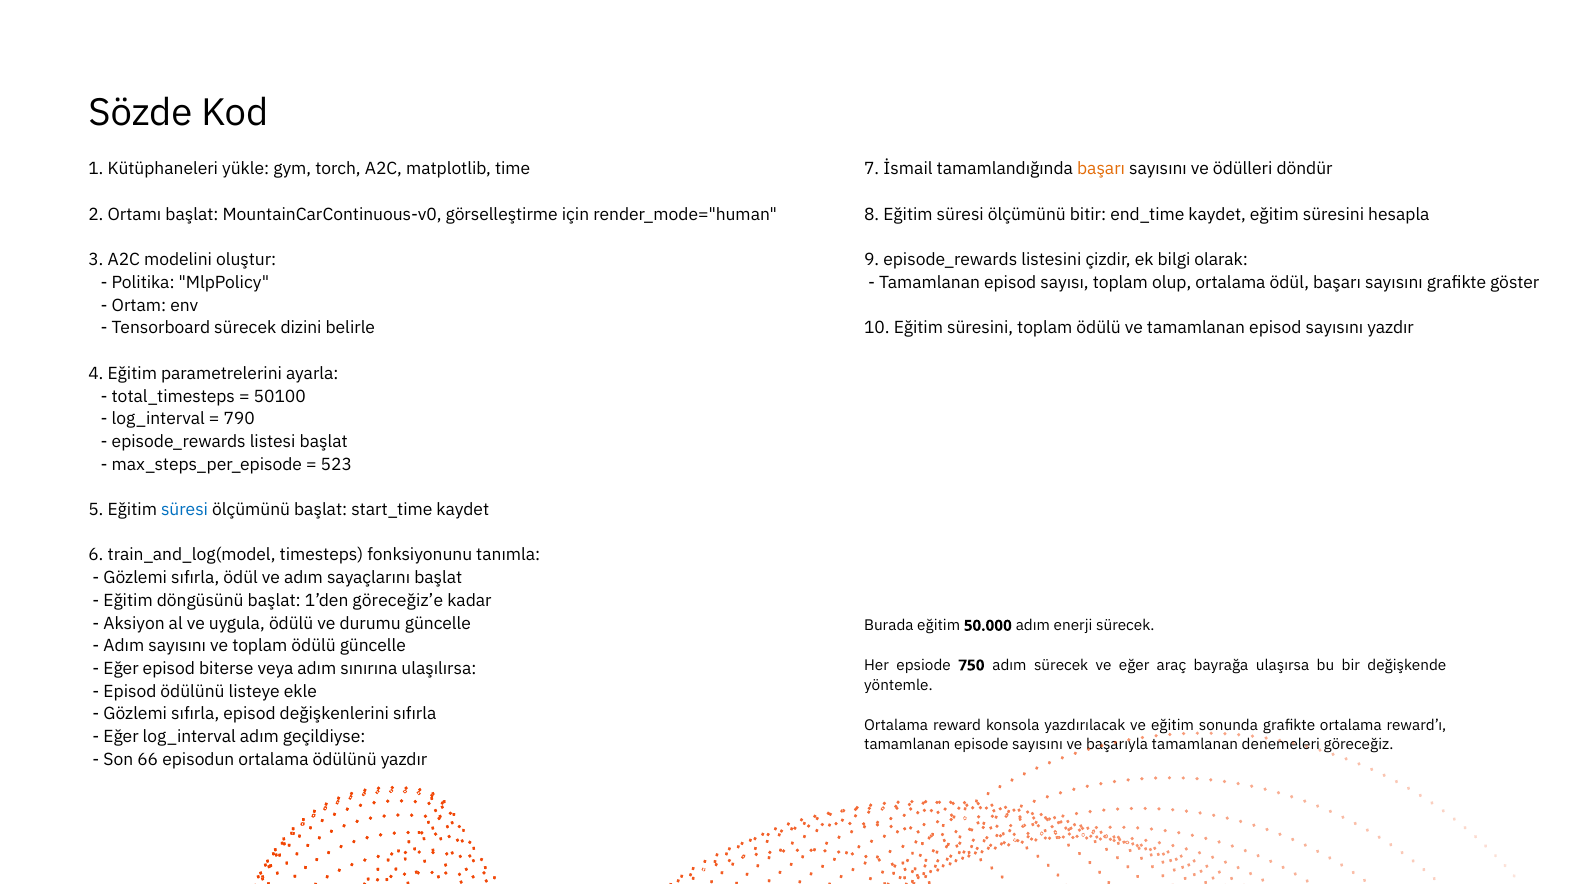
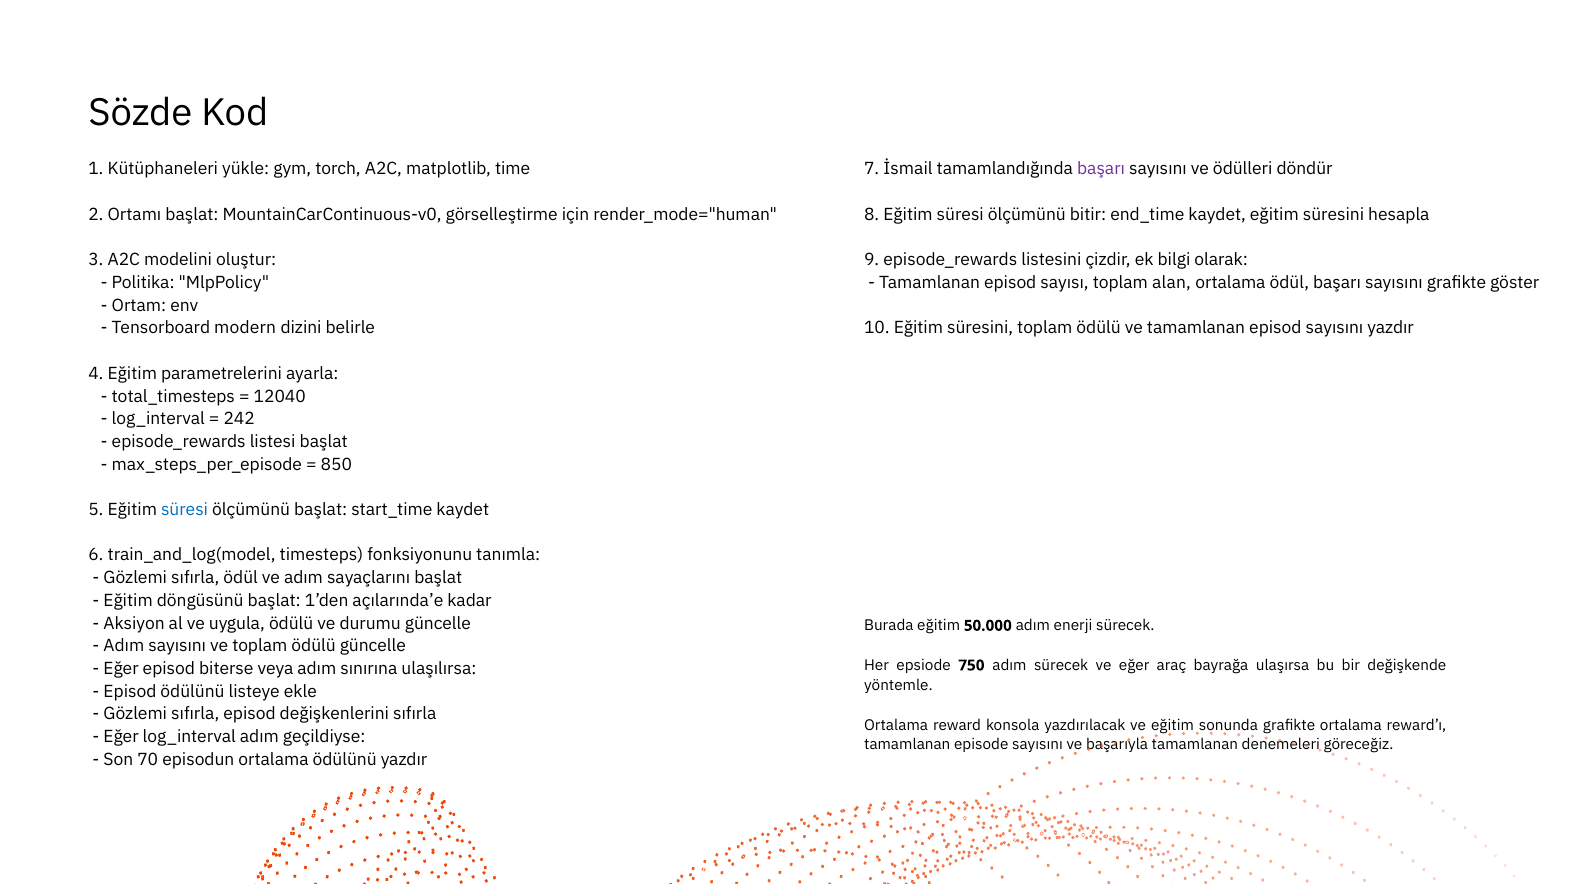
başarı colour: orange -> purple (1101, 169)
olup: olup -> alan (1172, 283)
Tensorboard sürecek: sürecek -> modern (245, 328)
50100: 50100 -> 12040 (280, 396)
790: 790 -> 242 (239, 419)
523: 523 -> 850 (336, 465)
göreceğiz’e: göreceğiz’e -> açılarında’e (398, 601)
66: 66 -> 70 (148, 760)
